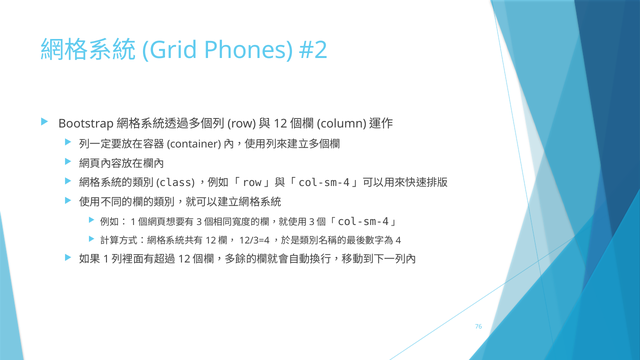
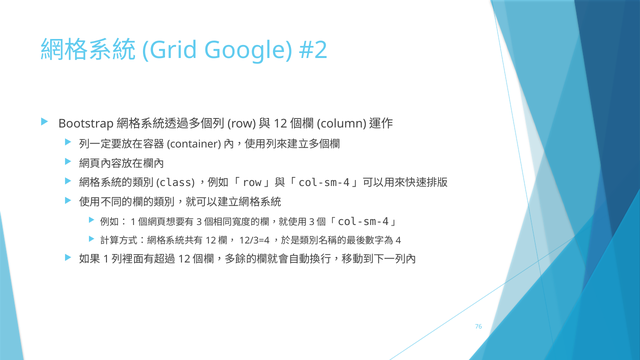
Phones: Phones -> Google (248, 50)
